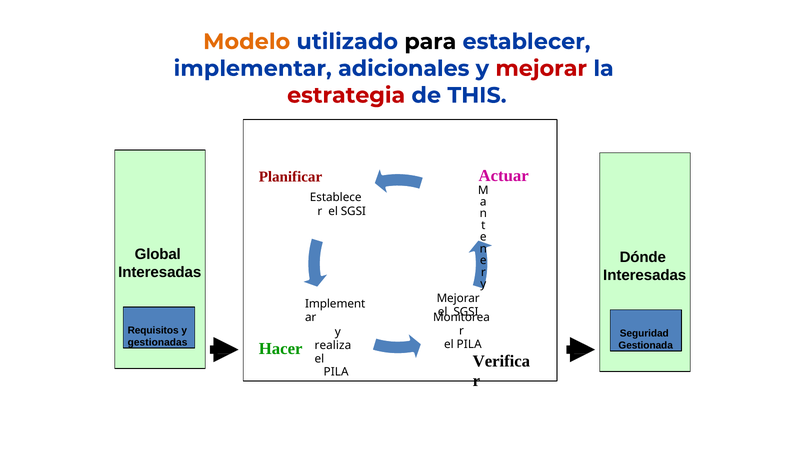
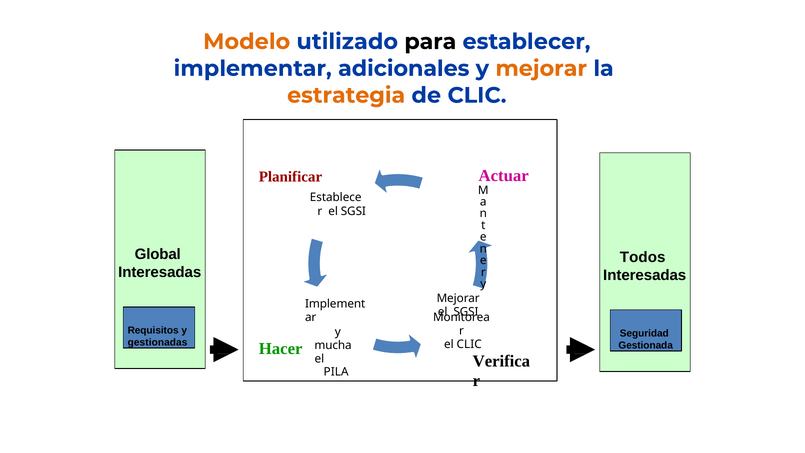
mejorar colour: red -> orange (541, 68)
estrategia colour: red -> orange (346, 95)
de THIS: THIS -> CLIC (477, 95)
Dónde: Dónde -> Todos (643, 257)
PILA: PILA -> CLIC (469, 344)
realiza: realiza -> mucha (333, 345)
